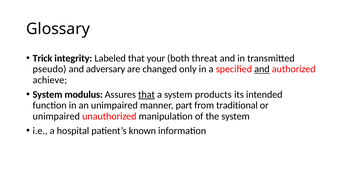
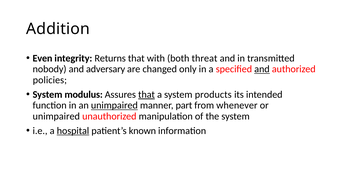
Glossary: Glossary -> Addition (58, 29)
Trick: Trick -> Even (42, 58)
Labeled: Labeled -> Returns (110, 58)
your: your -> with (156, 58)
pseudo: pseudo -> nobody (50, 69)
achieve: achieve -> policies (50, 80)
unimpaired underline: none -> present (114, 105)
traditional: traditional -> whenever (237, 105)
hospital underline: none -> present (73, 130)
